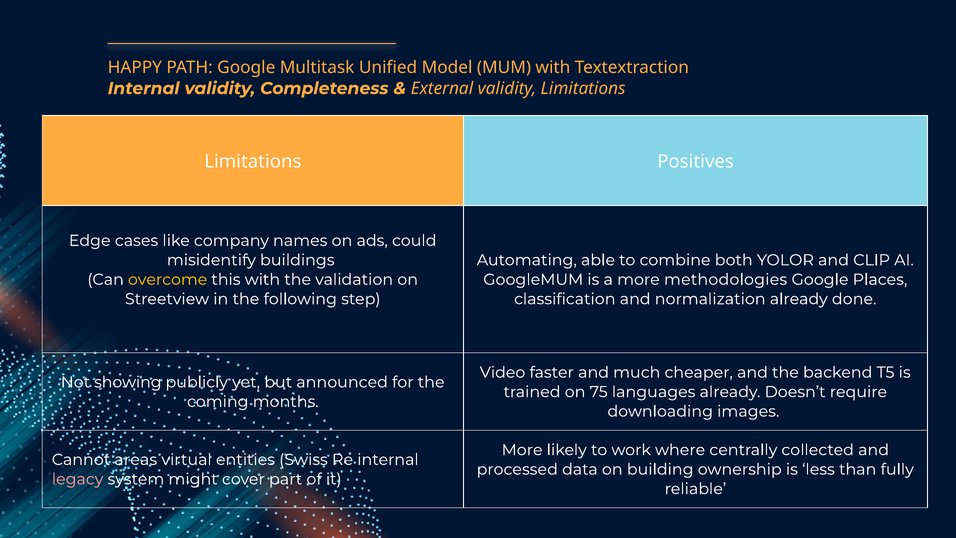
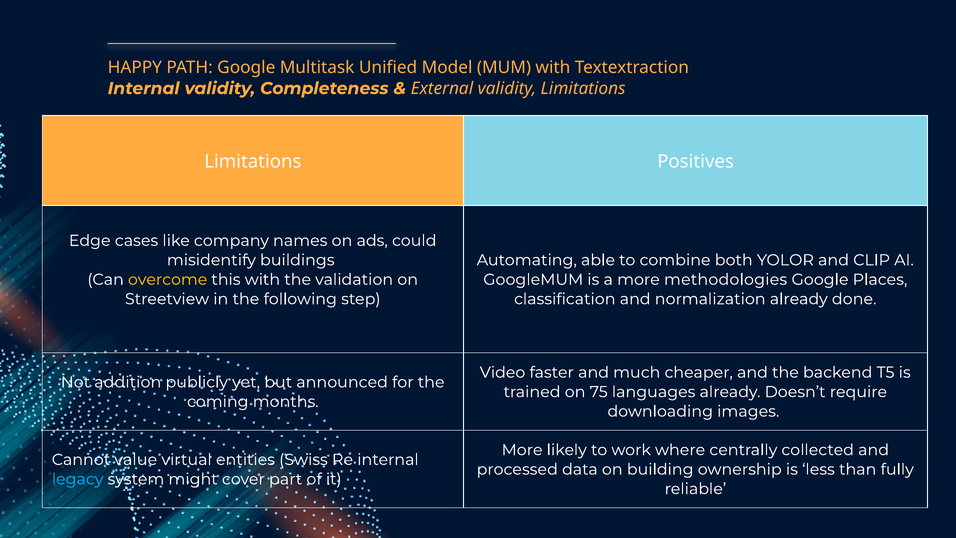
showing: showing -> addition (128, 382)
areas: areas -> value (136, 459)
legacy colour: pink -> light blue (78, 479)
